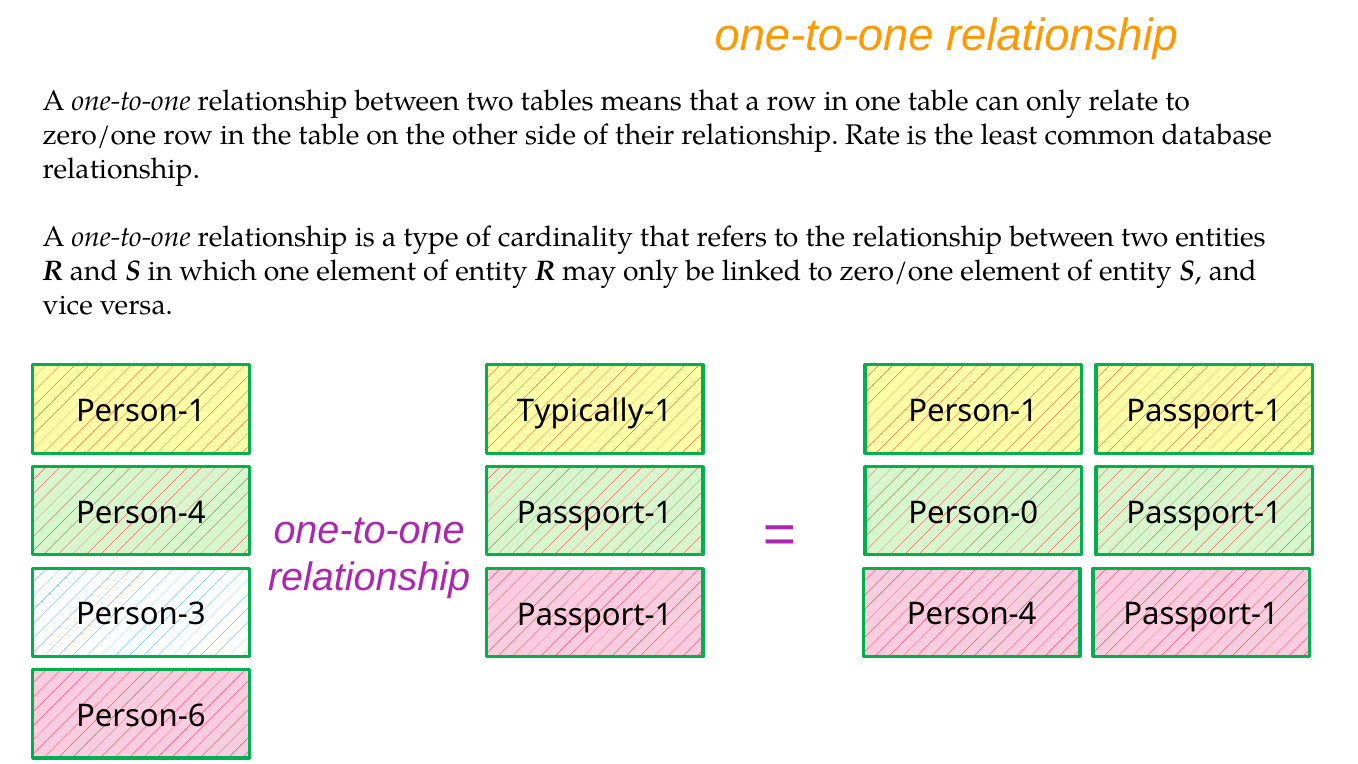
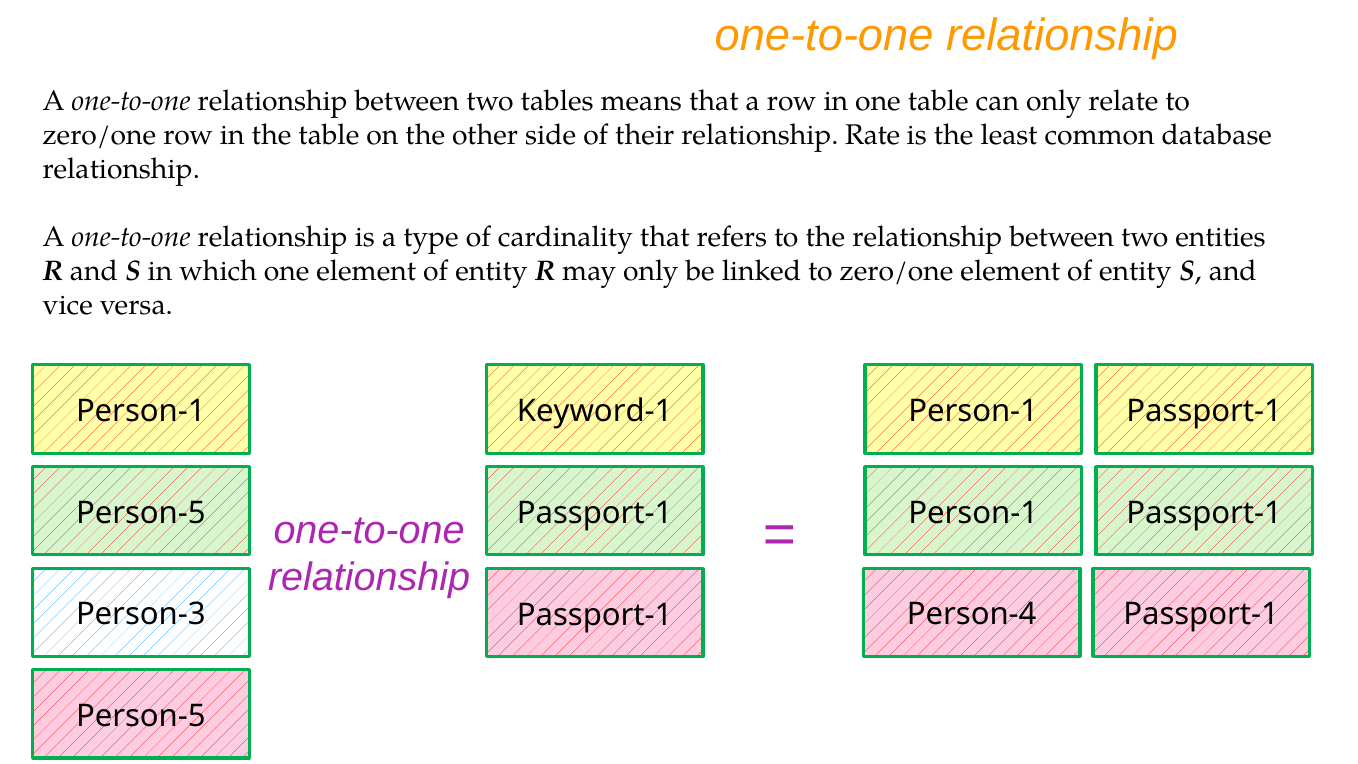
Typically-1: Typically-1 -> Keyword-1 (595, 411)
Person-4: Person-4 -> Person-5 (141, 513)
Passport-1 Person-0: Person-0 -> Person-1 (973, 513)
Person-6: Person-6 -> Person-5 (141, 716)
